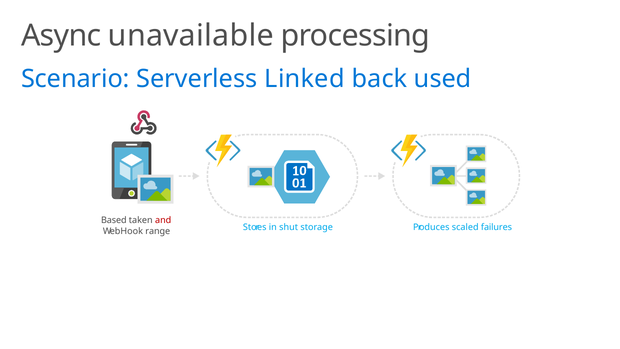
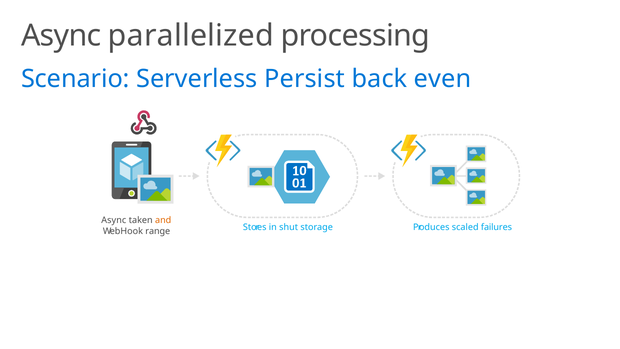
unavailable: unavailable -> parallelized (191, 36)
Linked: Linked -> Persist (305, 79)
used: used -> even (443, 79)
Based: Based -> Async (114, 220)
and colour: red -> orange (163, 220)
